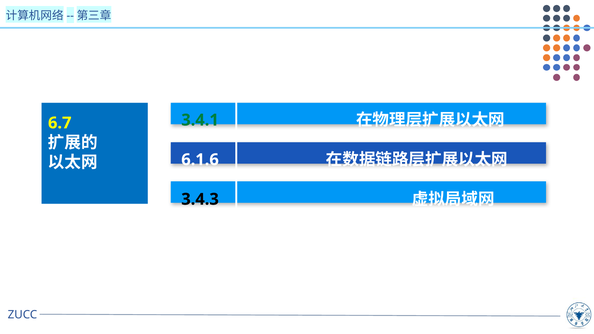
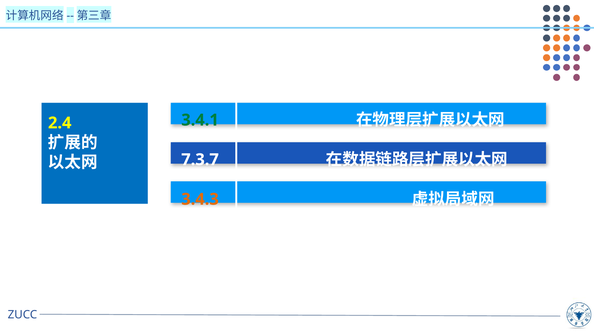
6.7: 6.7 -> 2.4 (60, 123)
6.1.6: 6.1.6 -> 7.3.7 (200, 160)
3.4.3 colour: black -> orange (200, 199)
